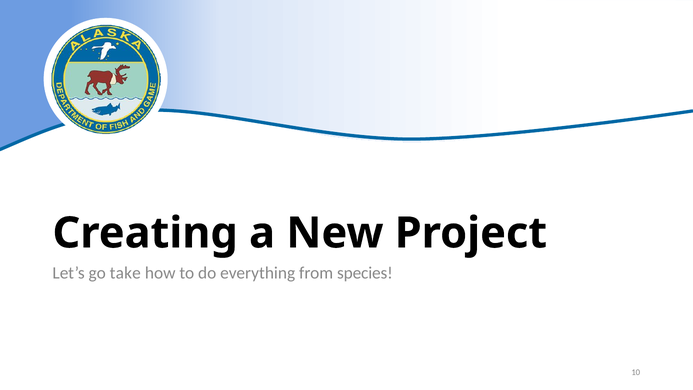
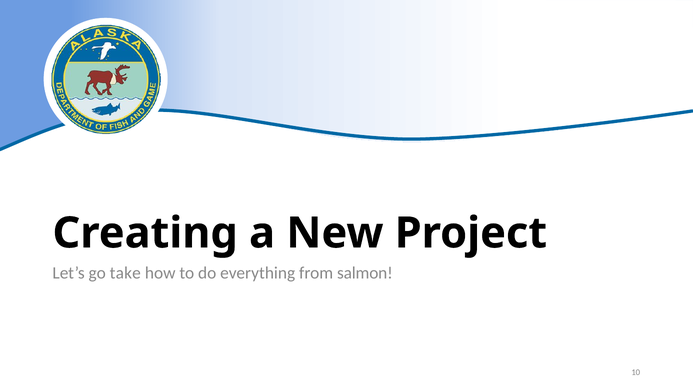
species: species -> salmon (365, 273)
